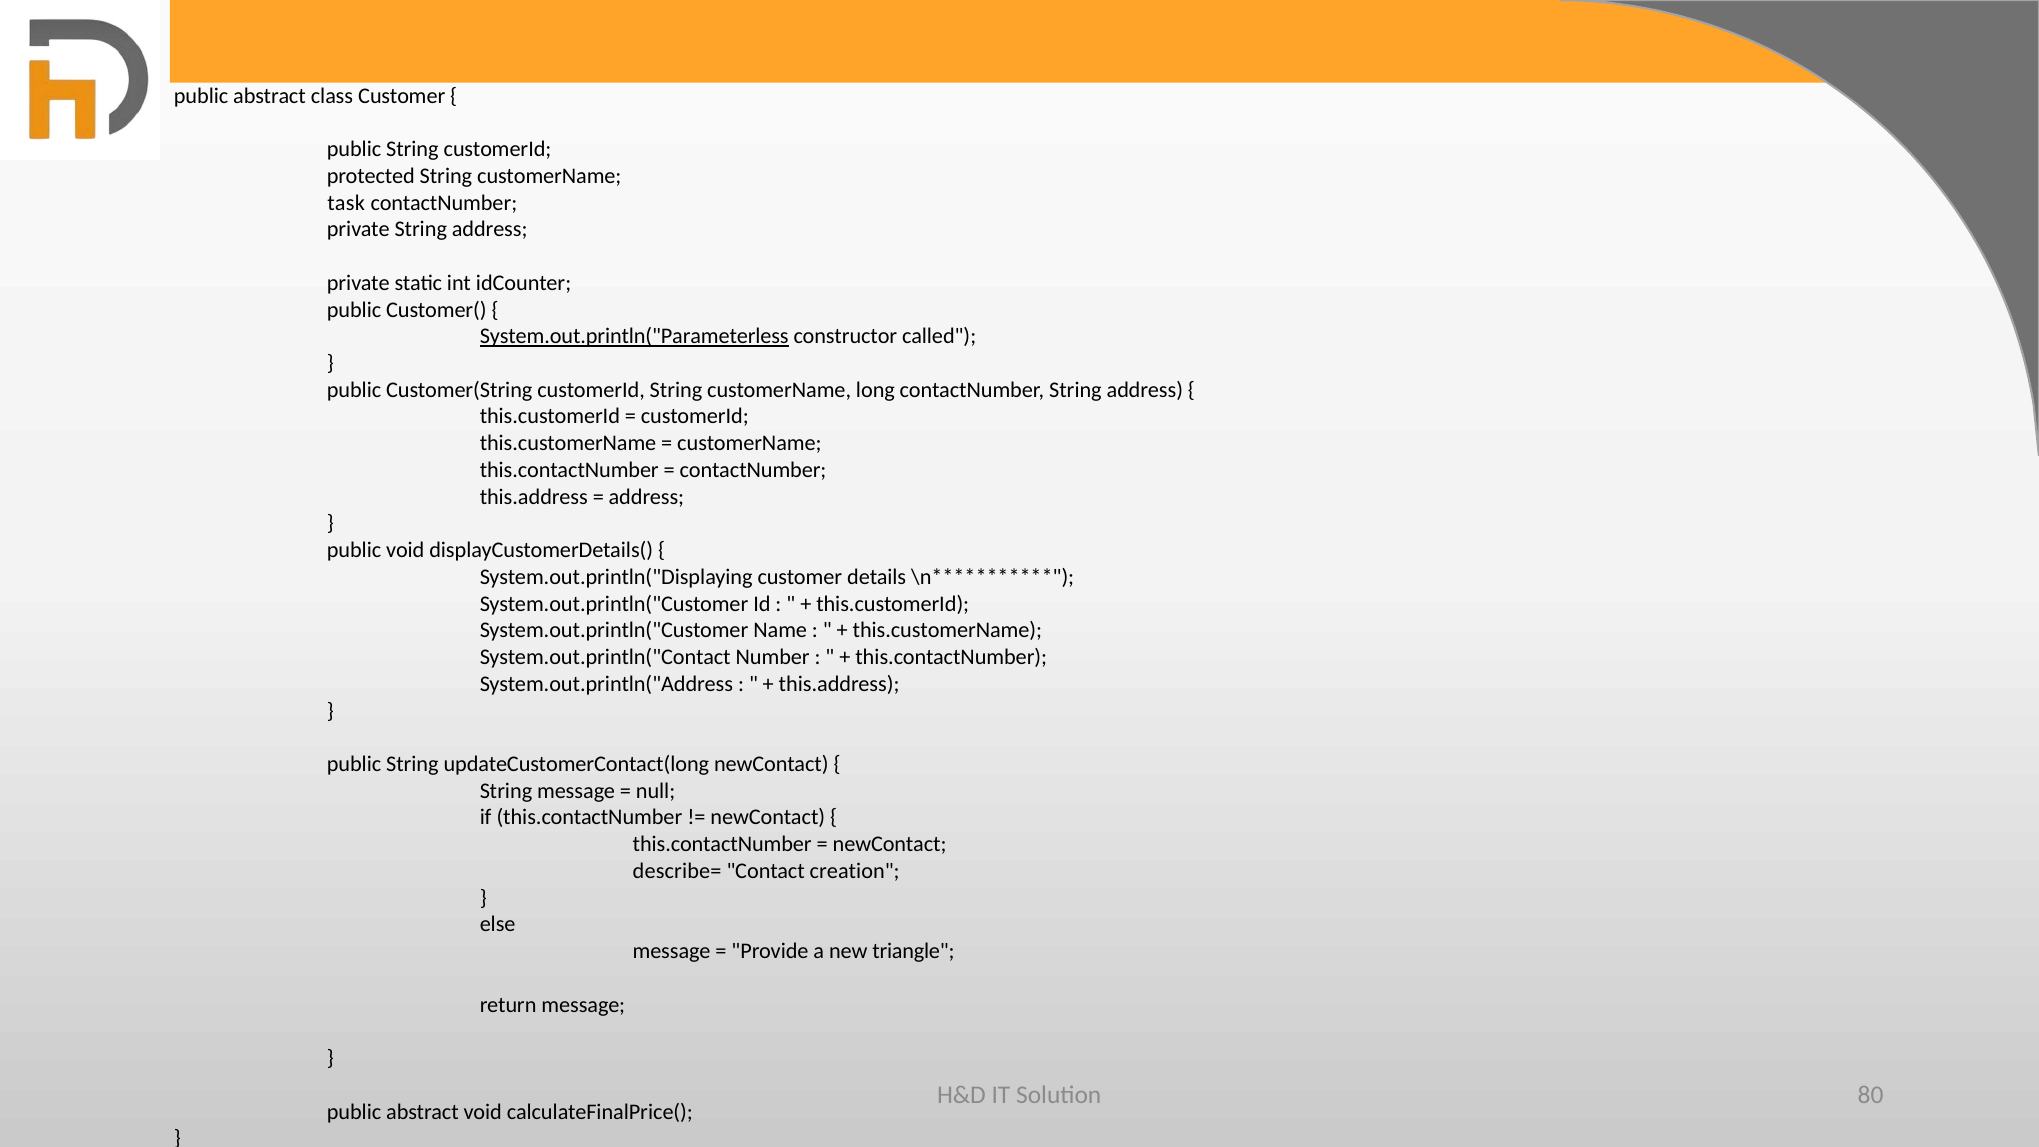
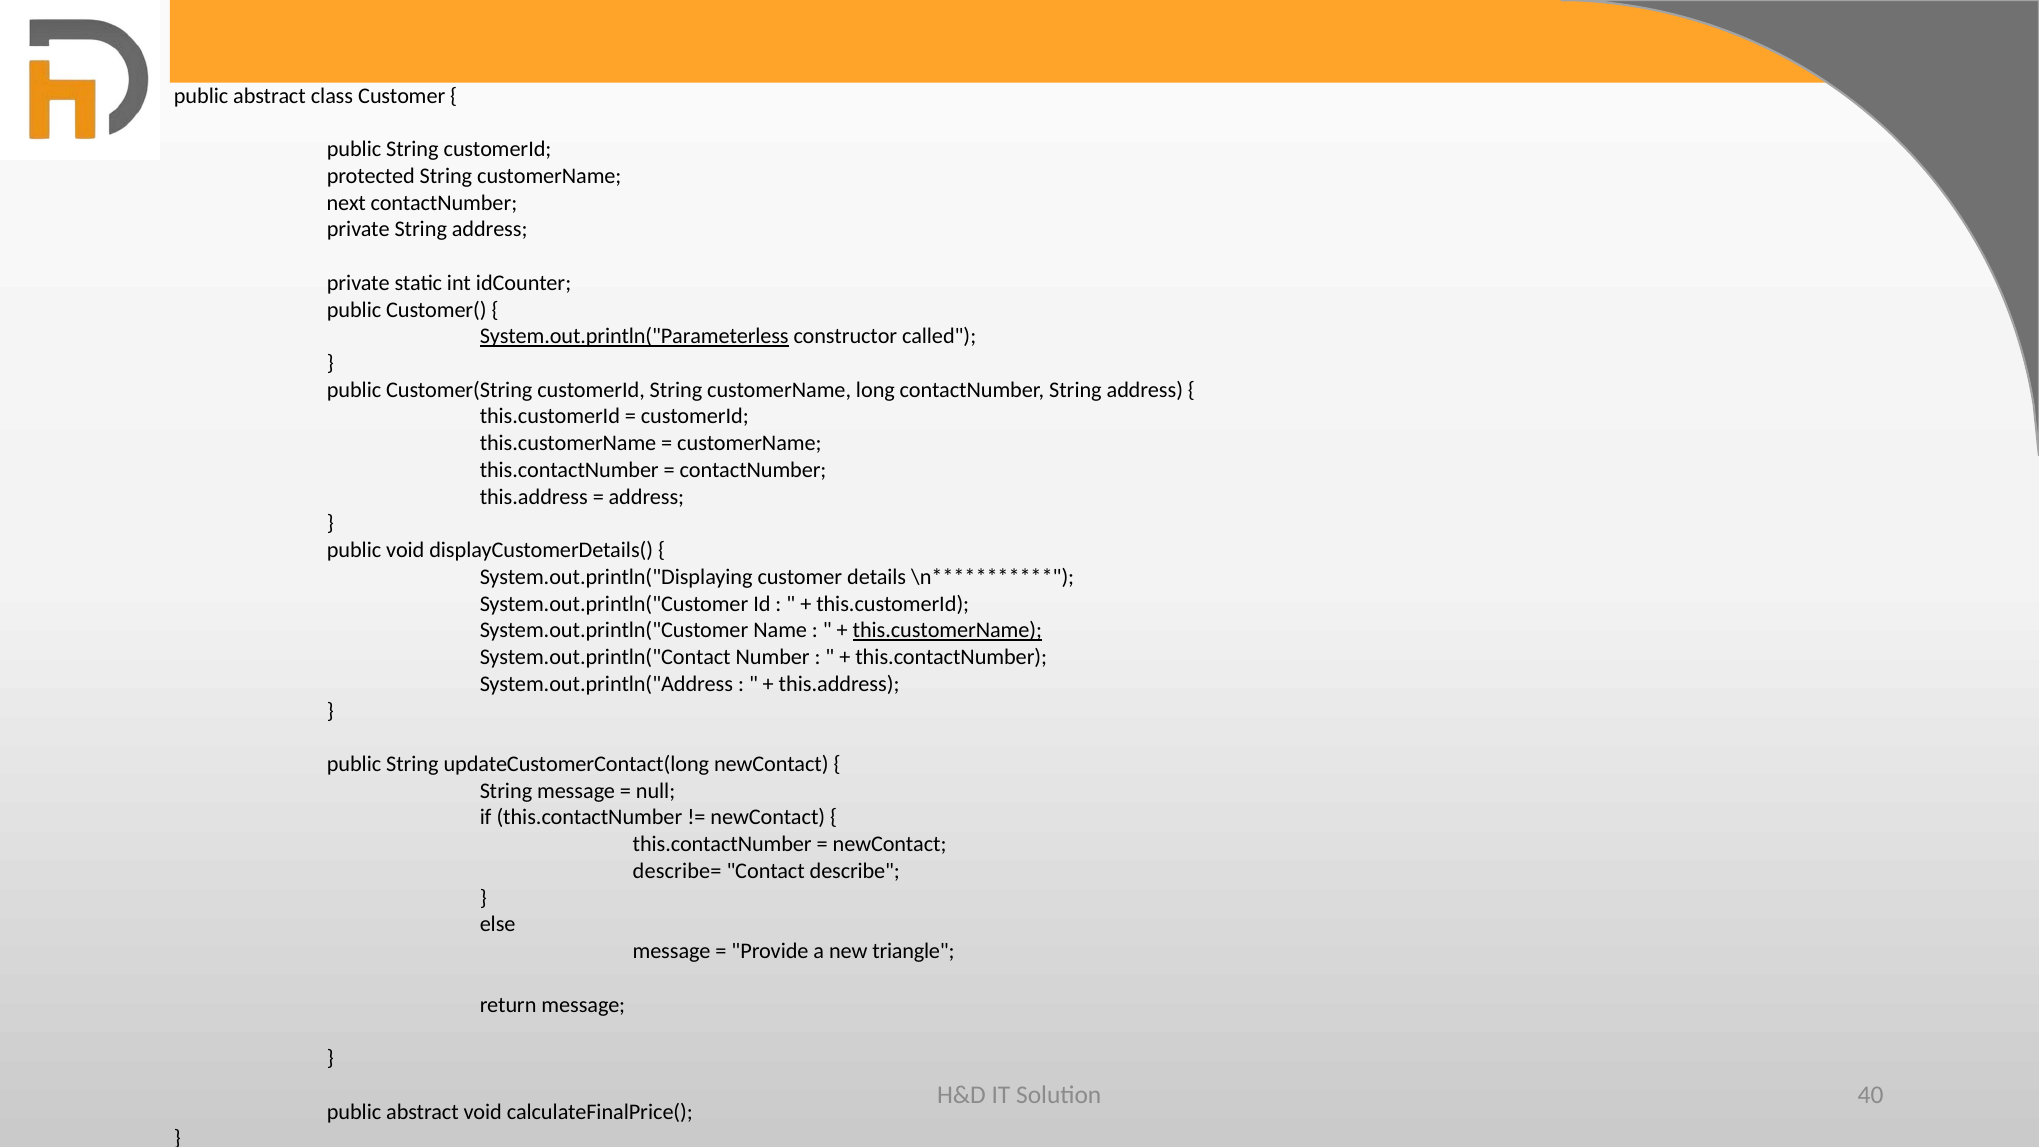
task: task -> next (346, 203)
this.customerName underline: none -> present (947, 630)
creation: creation -> describe (855, 871)
80: 80 -> 40 (1871, 1095)
